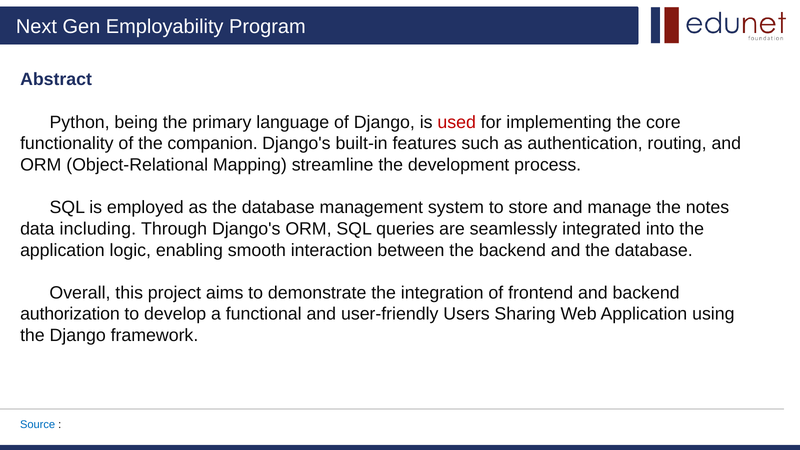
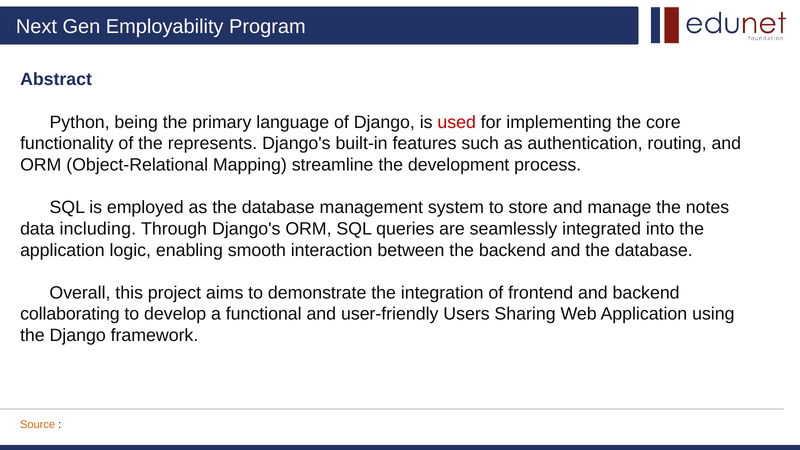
companion: companion -> represents (212, 144)
authorization: authorization -> collaborating (70, 314)
Source colour: blue -> orange (38, 425)
